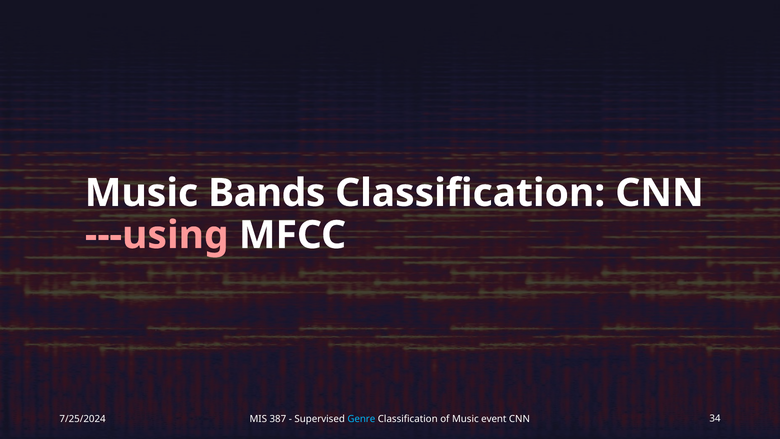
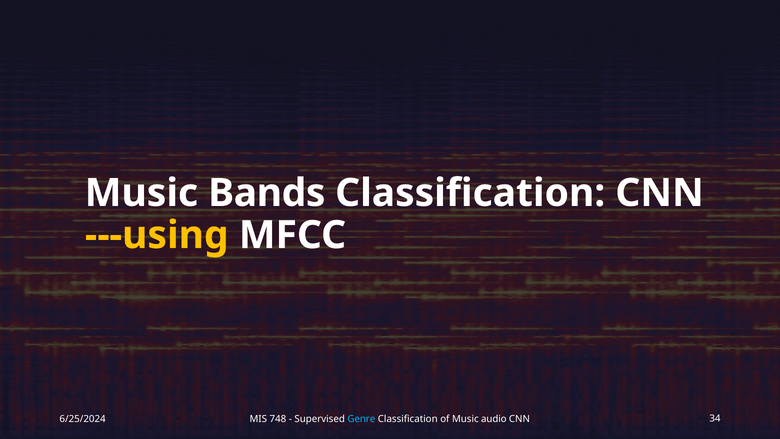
---using colour: pink -> yellow (157, 235)
7/25/2024: 7/25/2024 -> 6/25/2024 (83, 419)
387: 387 -> 748 (278, 419)
event: event -> audio (494, 419)
